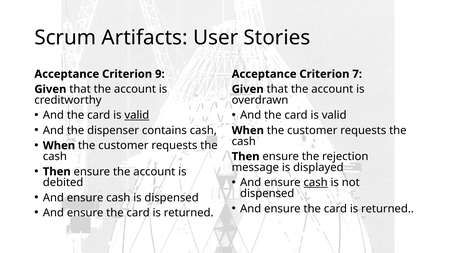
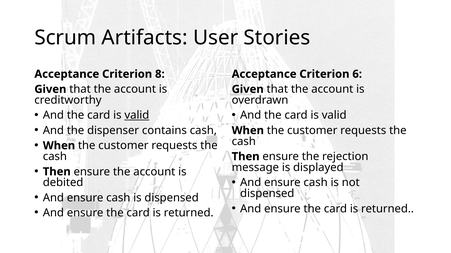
9: 9 -> 8 (160, 74)
7: 7 -> 6 (357, 74)
cash underline: present -> none (316, 183)
